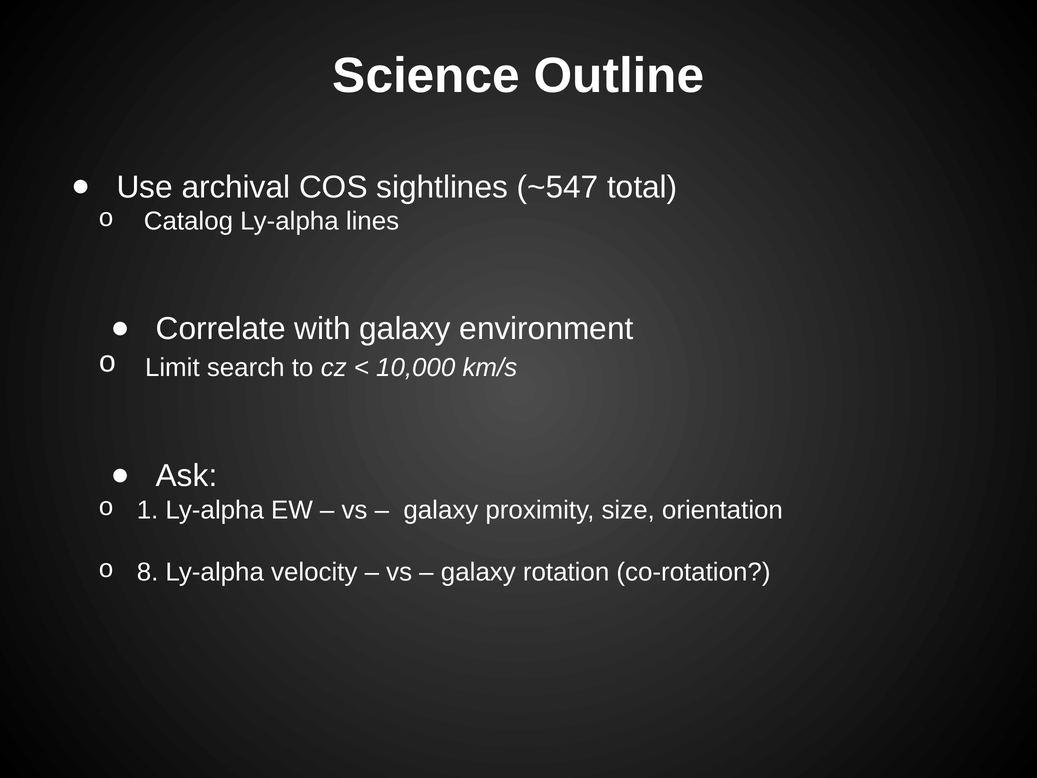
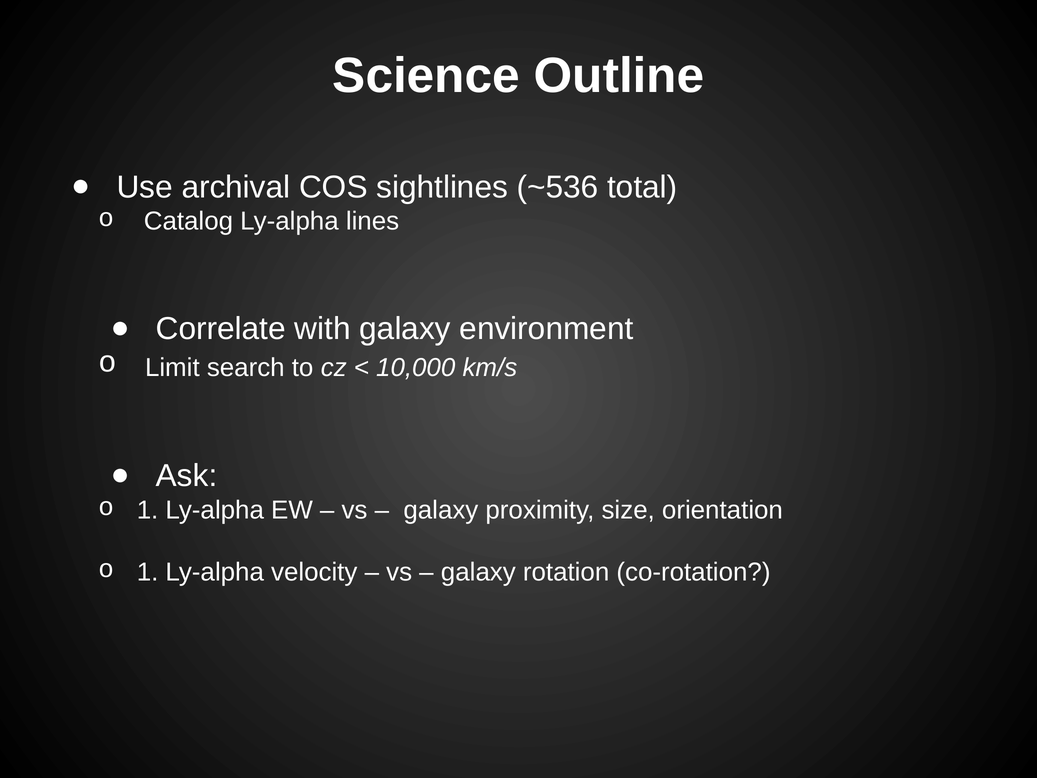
~547: ~547 -> ~536 (558, 187)
8: 8 -> 1 (148, 572)
